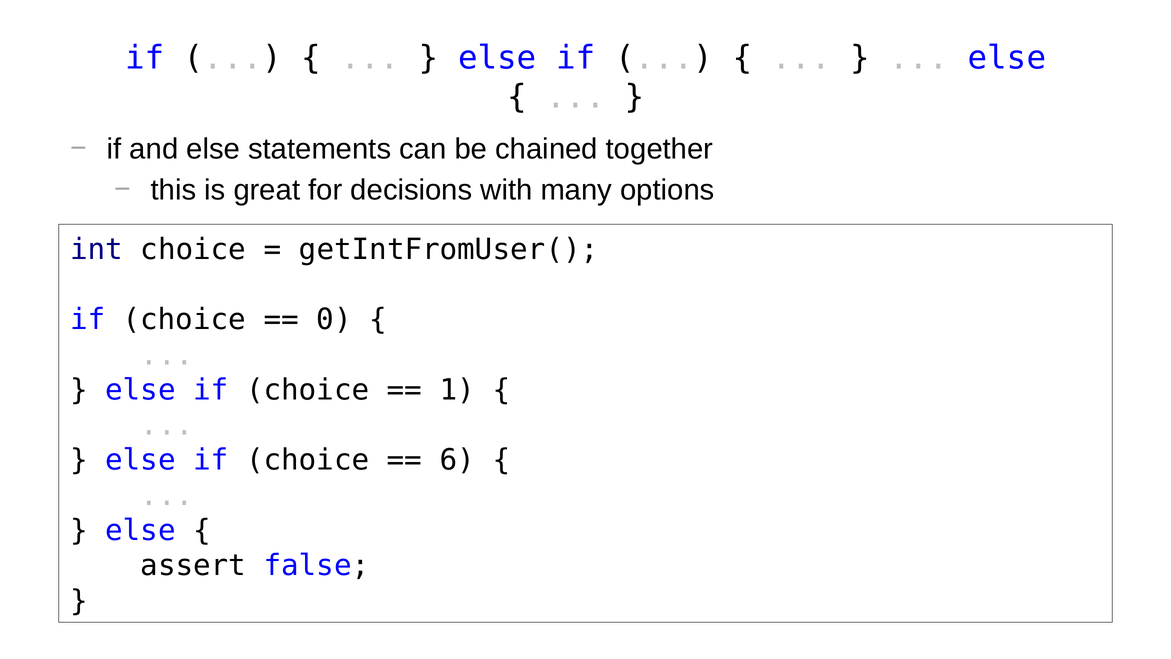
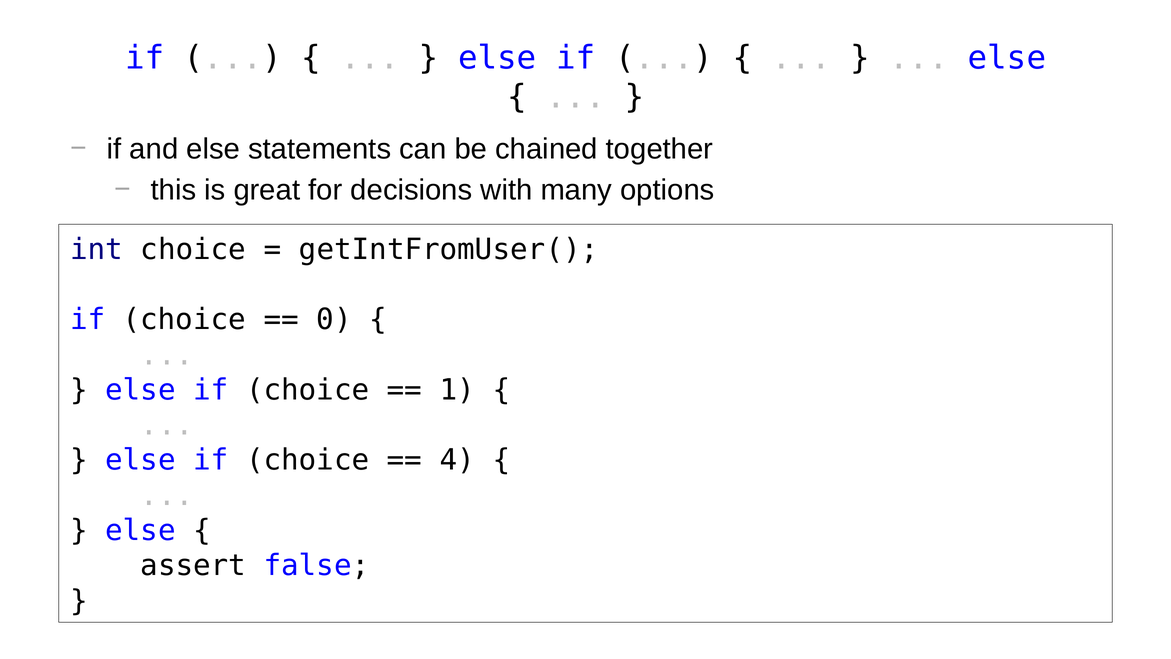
6: 6 -> 4 (457, 460)
